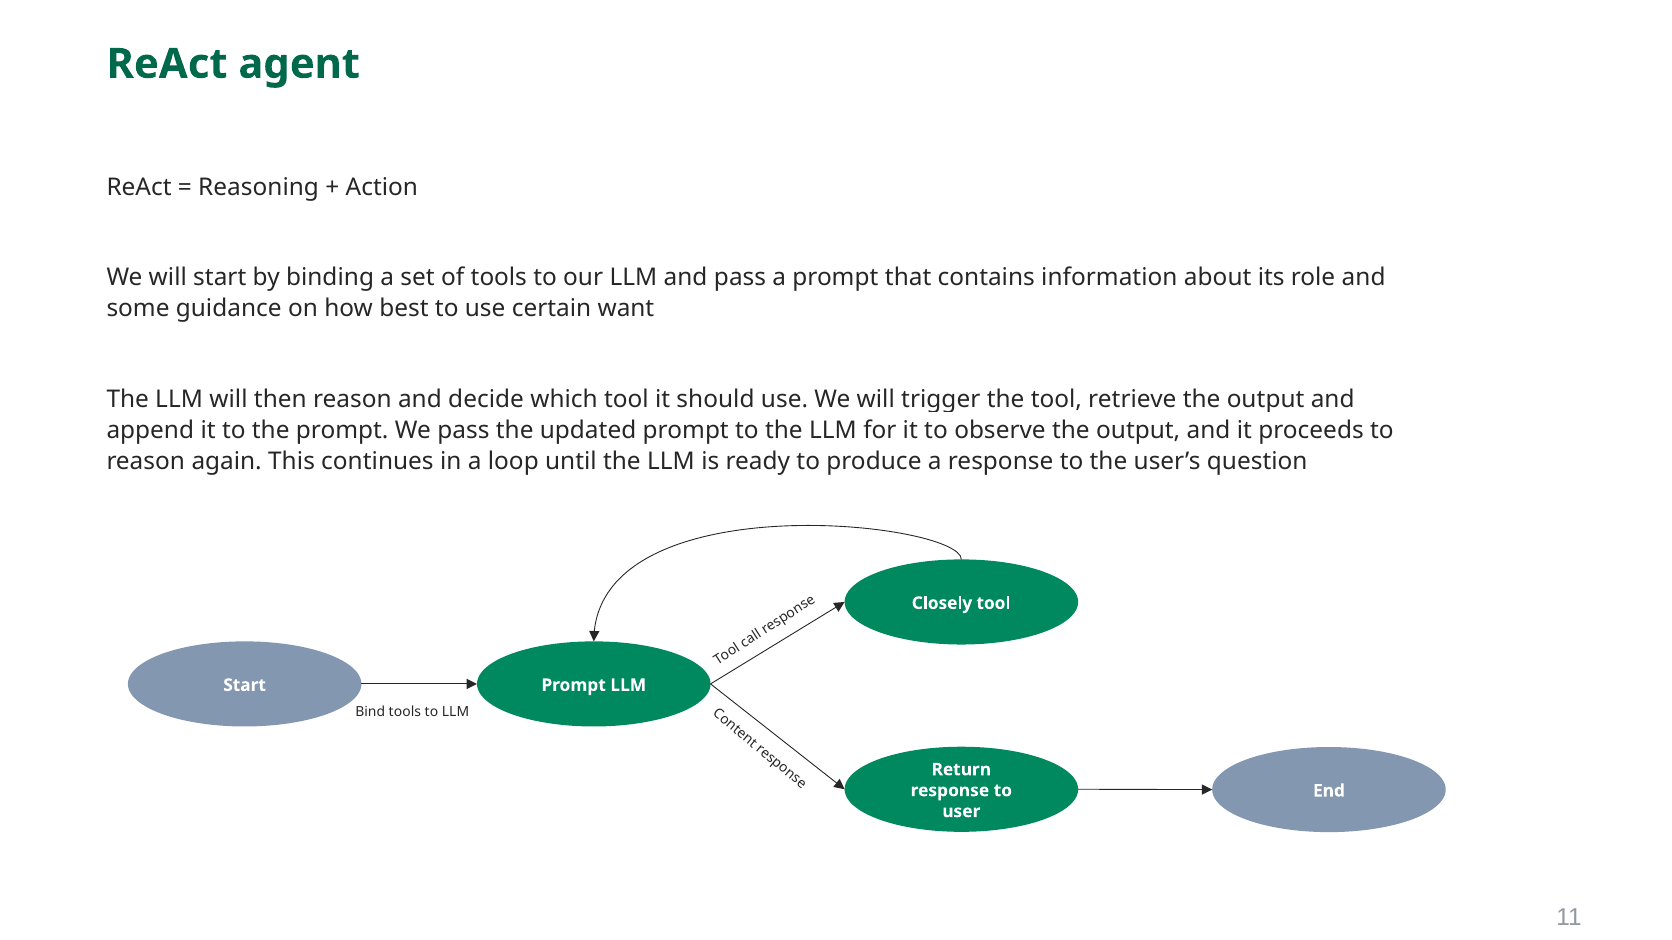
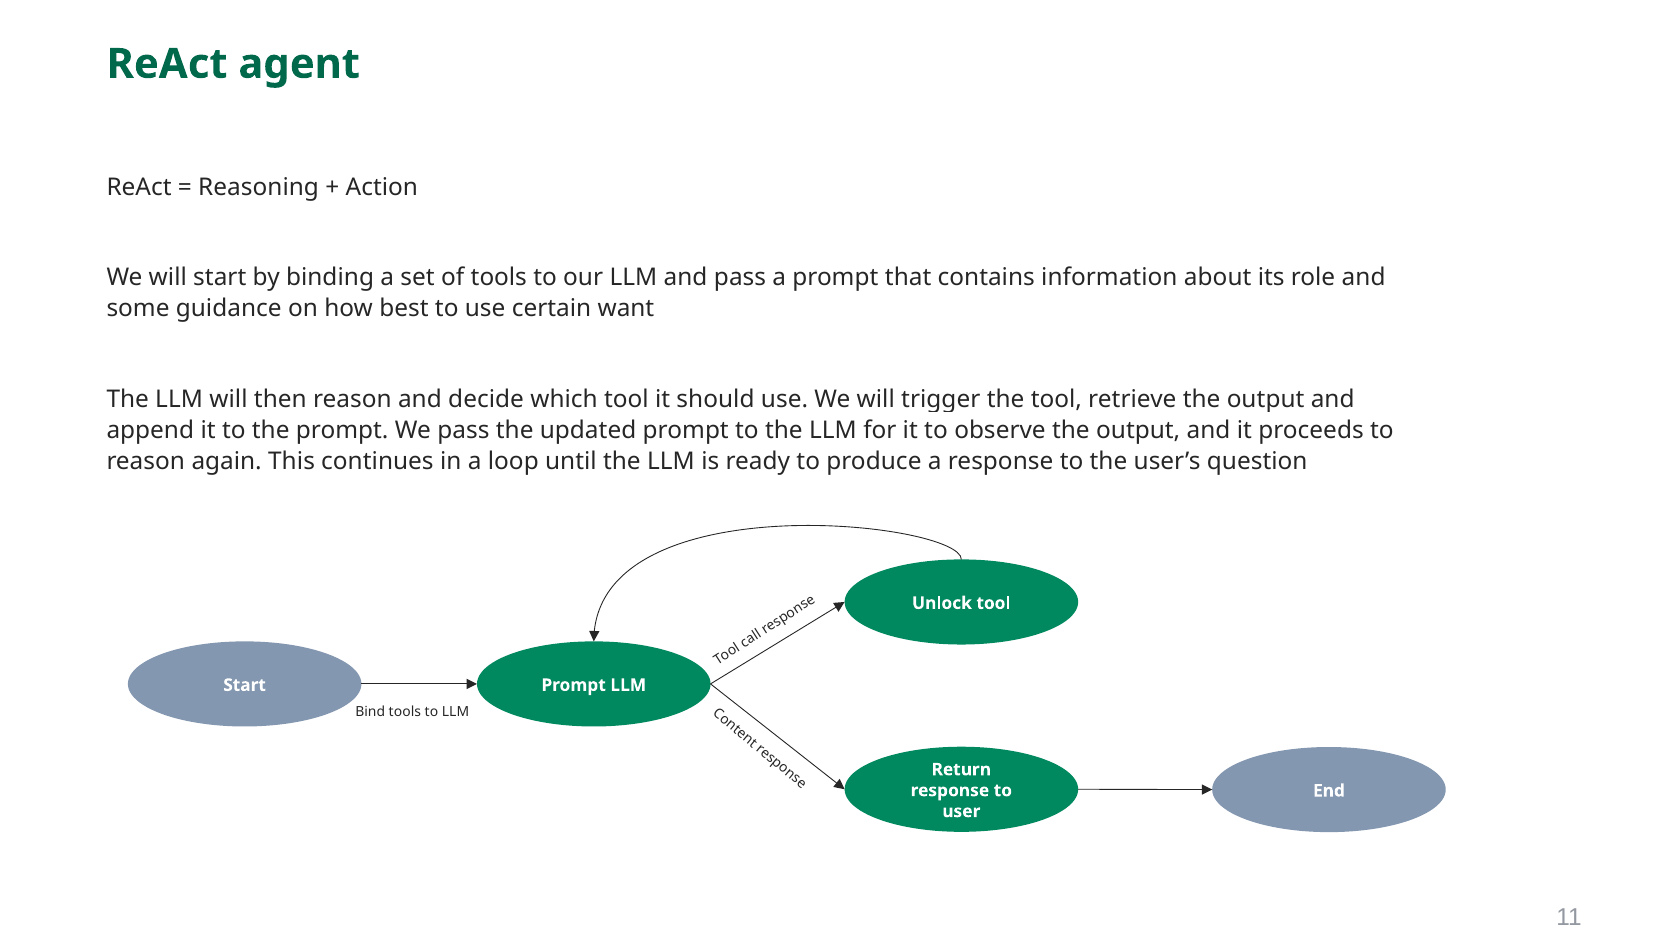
Closely: Closely -> Unlock (942, 603)
